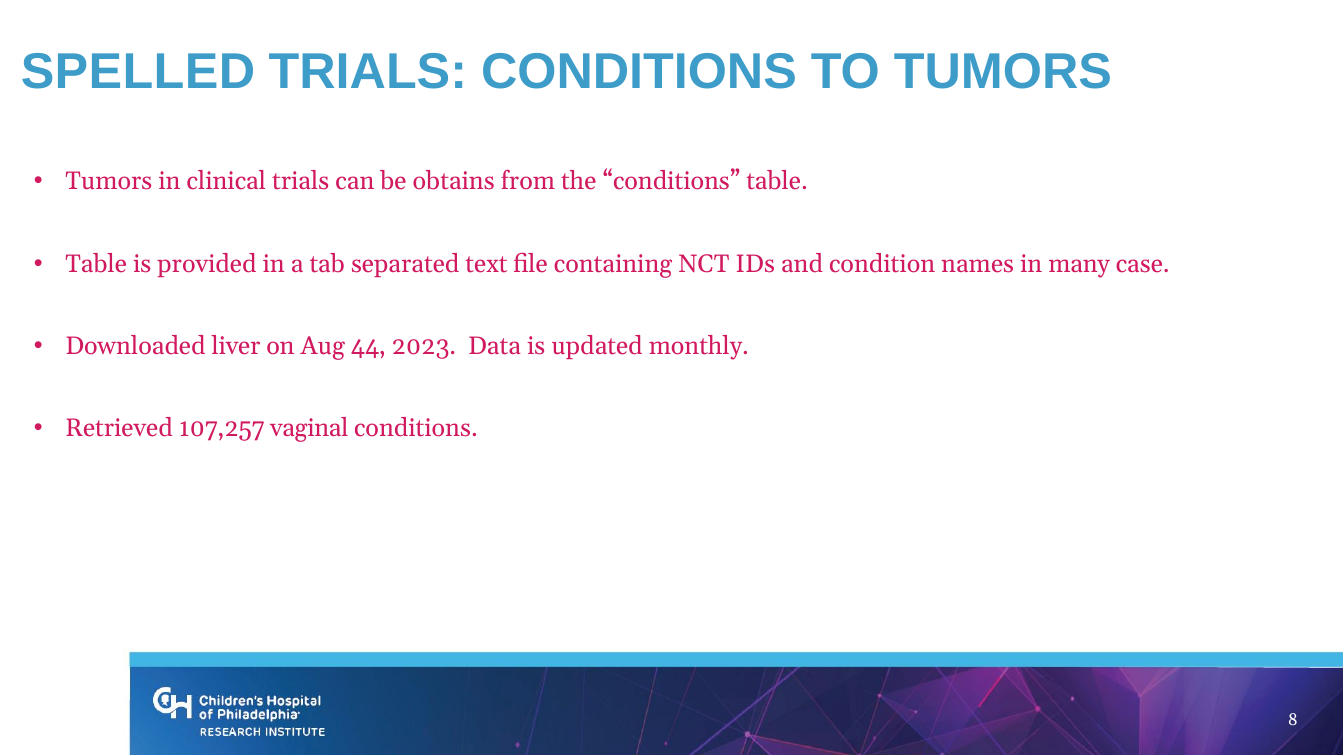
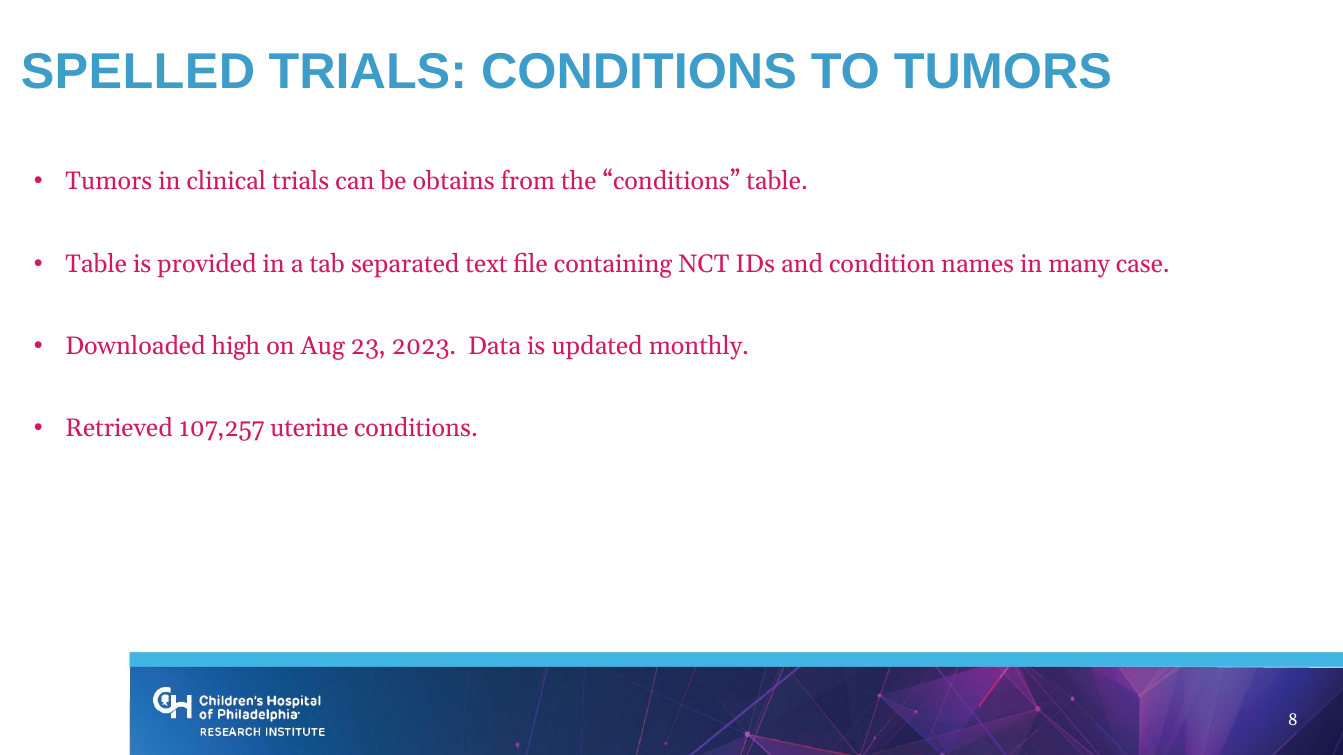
liver: liver -> high (236, 346)
44: 44 -> 23 (368, 346)
vaginal: vaginal -> uterine (309, 429)
